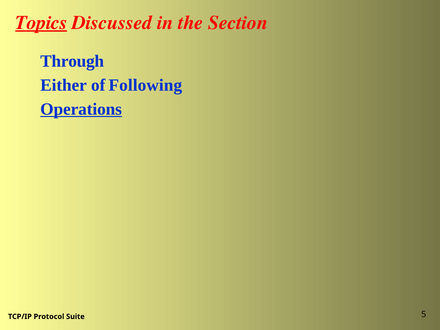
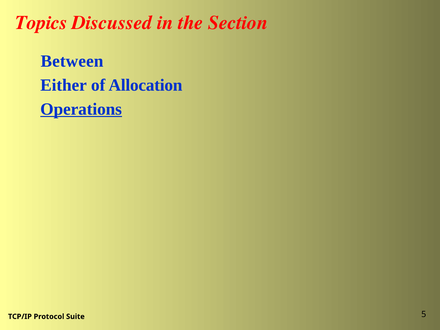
Topics underline: present -> none (41, 23)
Through: Through -> Between (72, 61)
Following: Following -> Allocation (146, 85)
